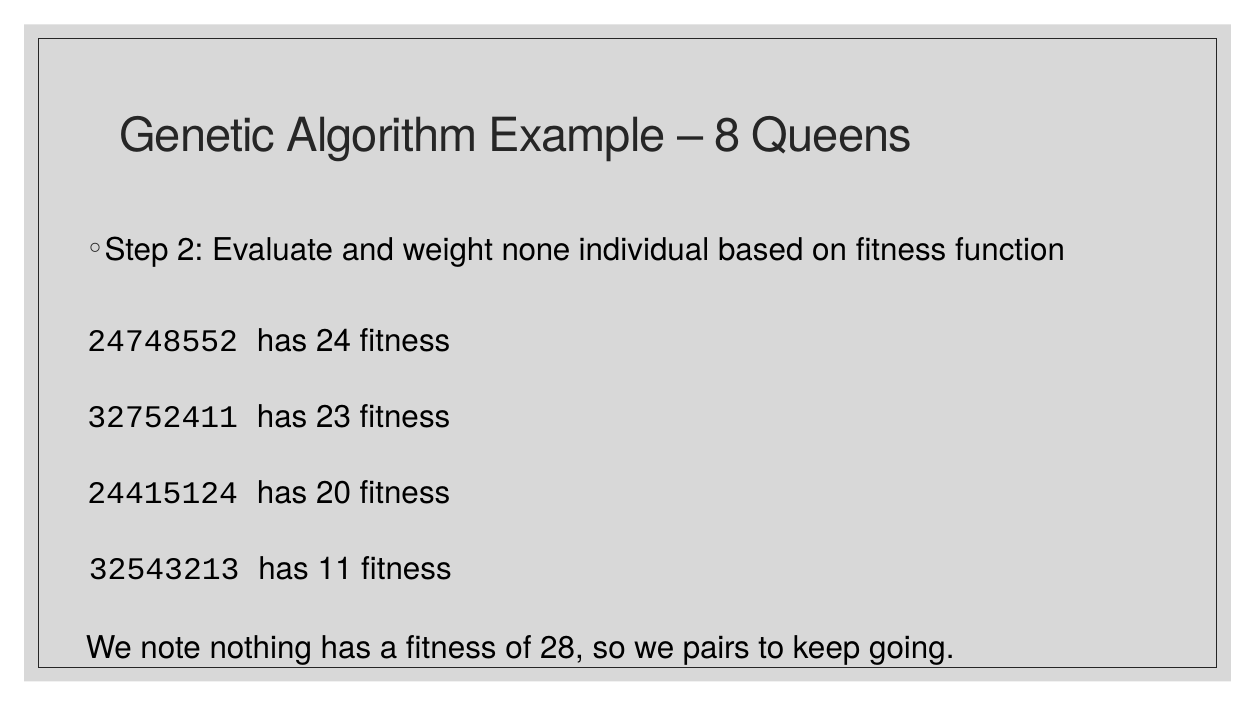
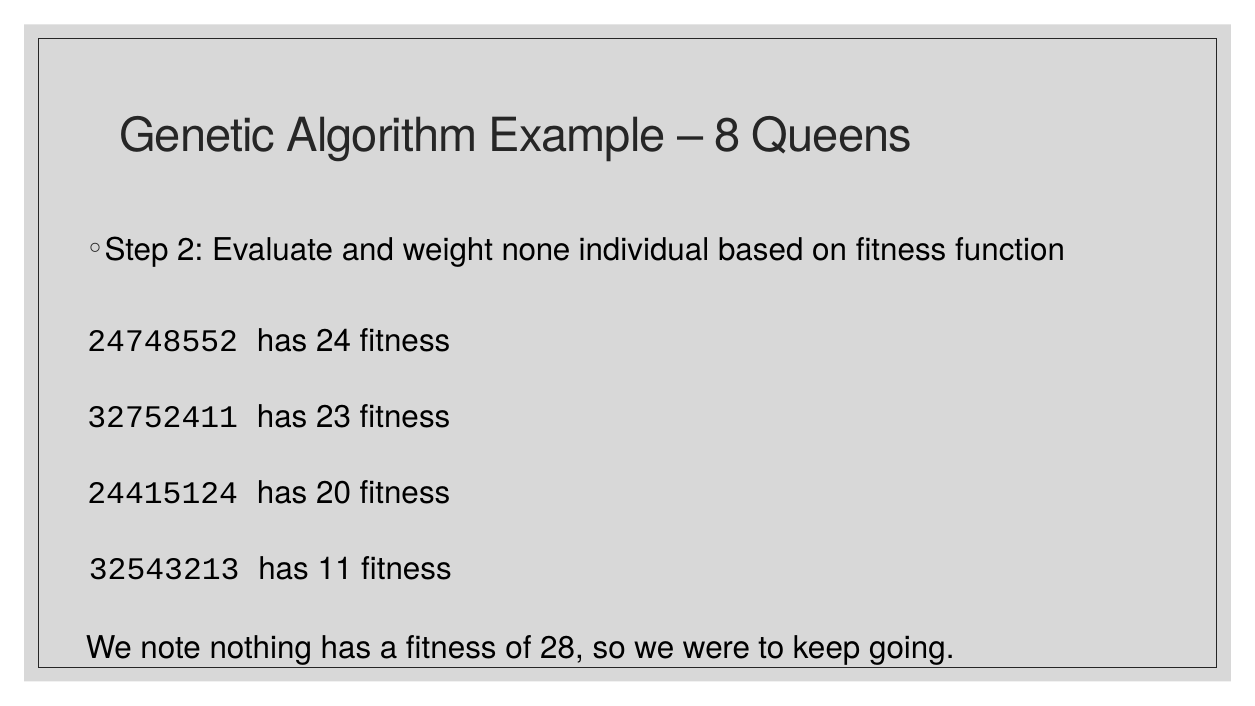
pairs: pairs -> were (716, 648)
